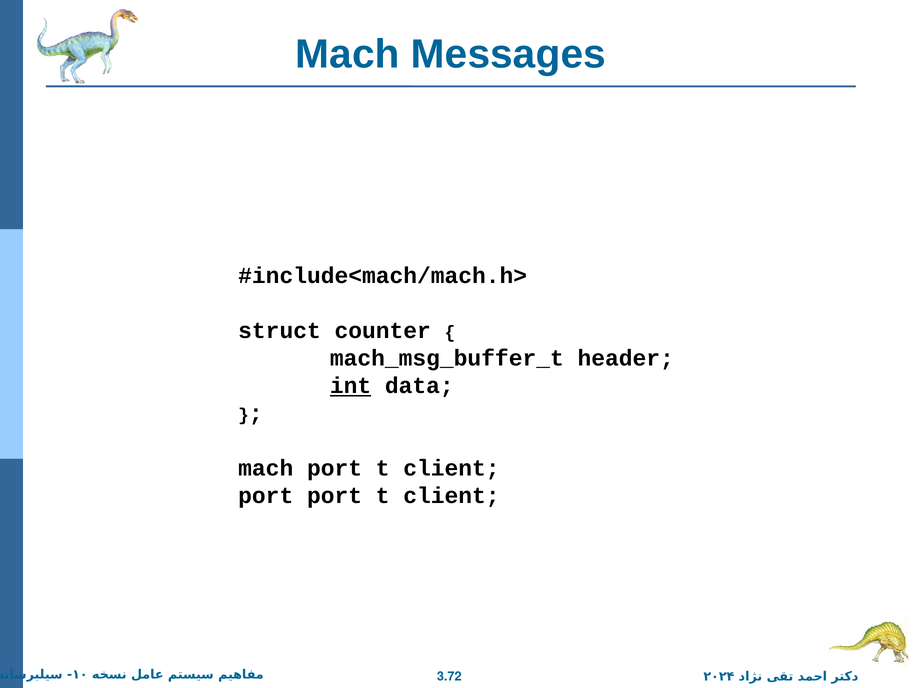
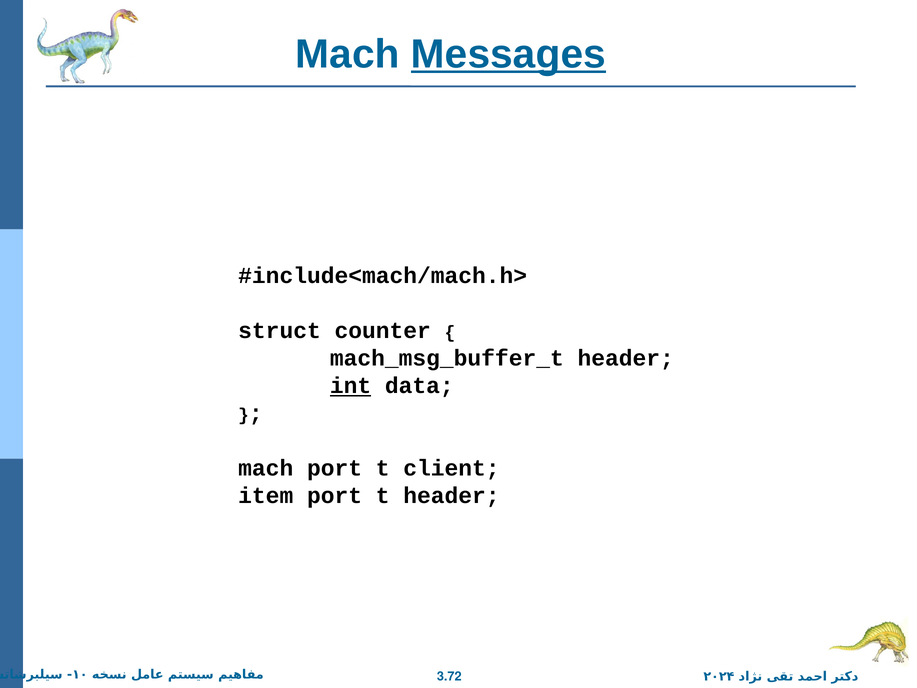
Messages underline: none -> present (508, 54)
port: port -> item (266, 496)
client: client -> header (451, 496)
